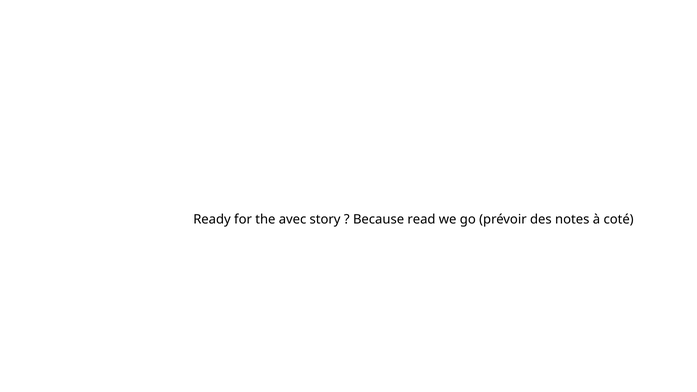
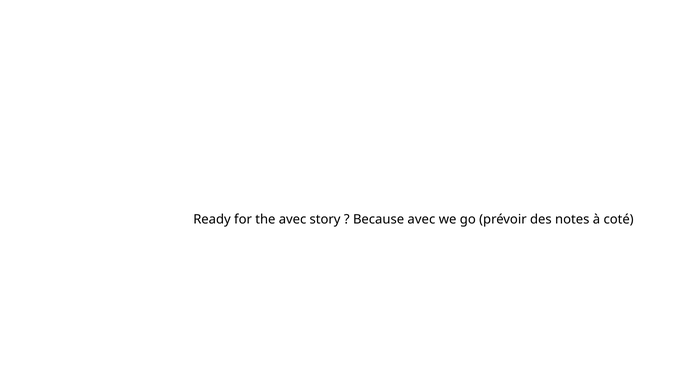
Because read: read -> avec (421, 220)
